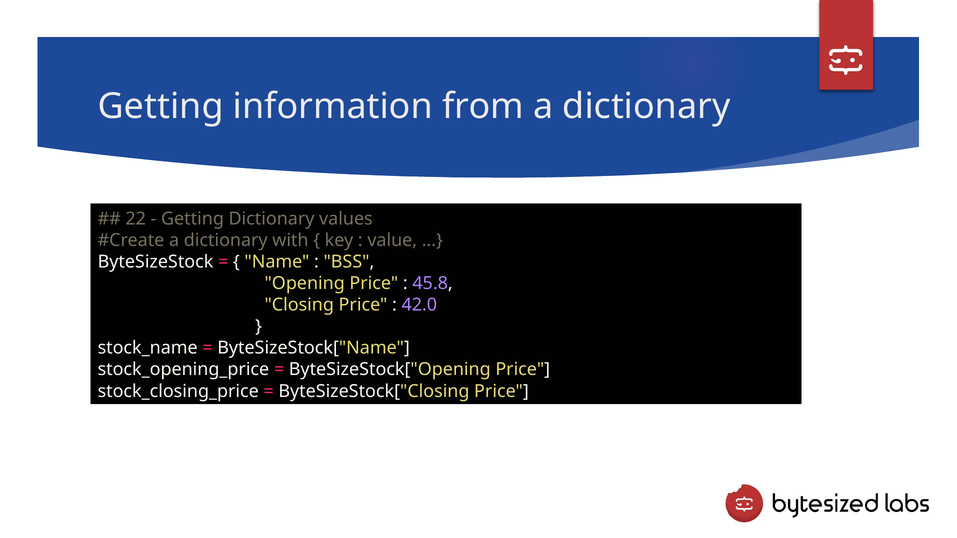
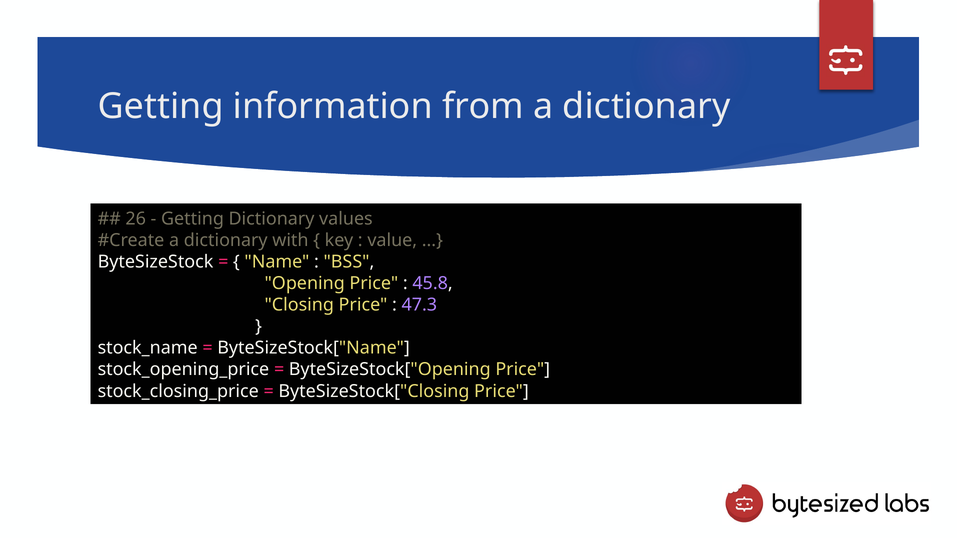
22: 22 -> 26 (136, 219)
42.0: 42.0 -> 47.3 (419, 305)
